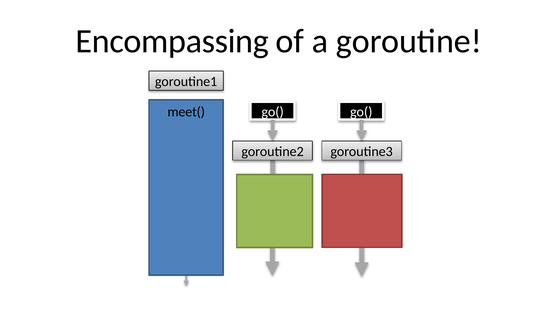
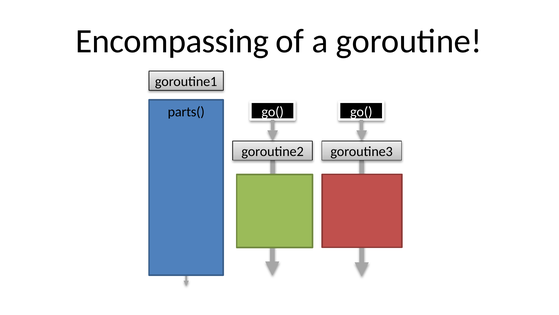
meet(: meet( -> parts( (186, 112)
